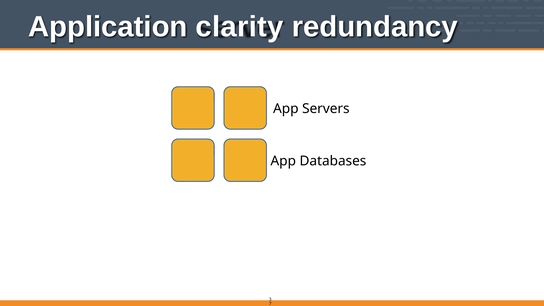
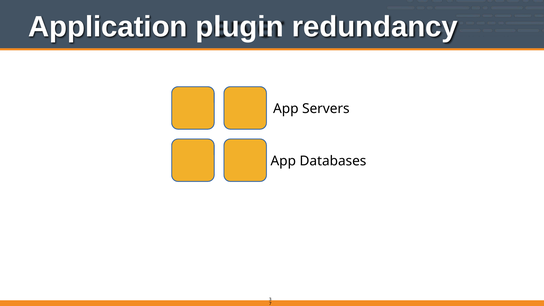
clarity: clarity -> plugin (240, 27)
